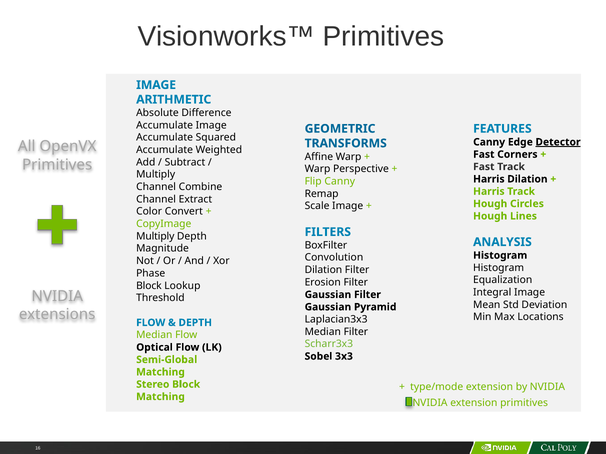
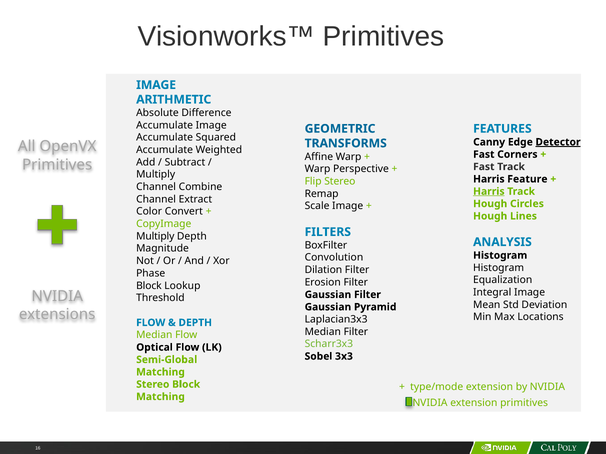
Harris Dilation: Dilation -> Feature (527, 179)
Flip Canny: Canny -> Stereo (340, 182)
Harris underline: none -> present (489, 192)
